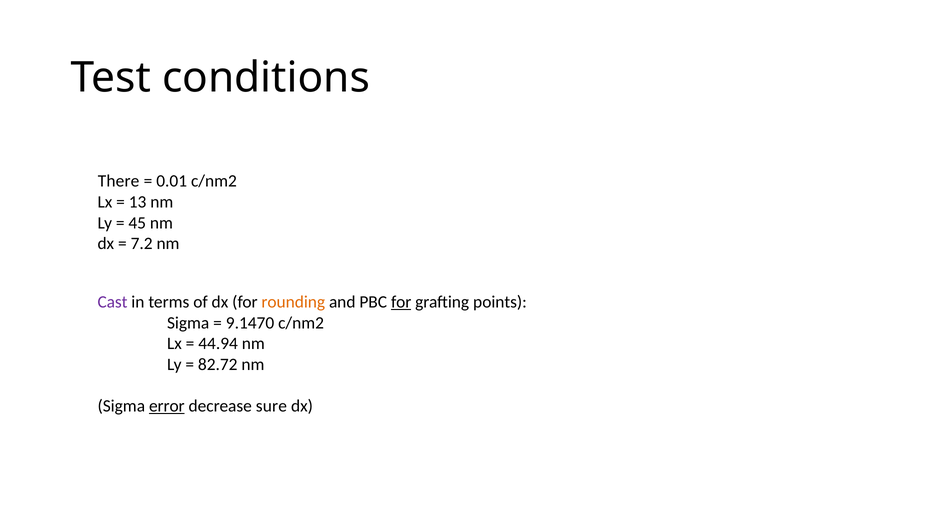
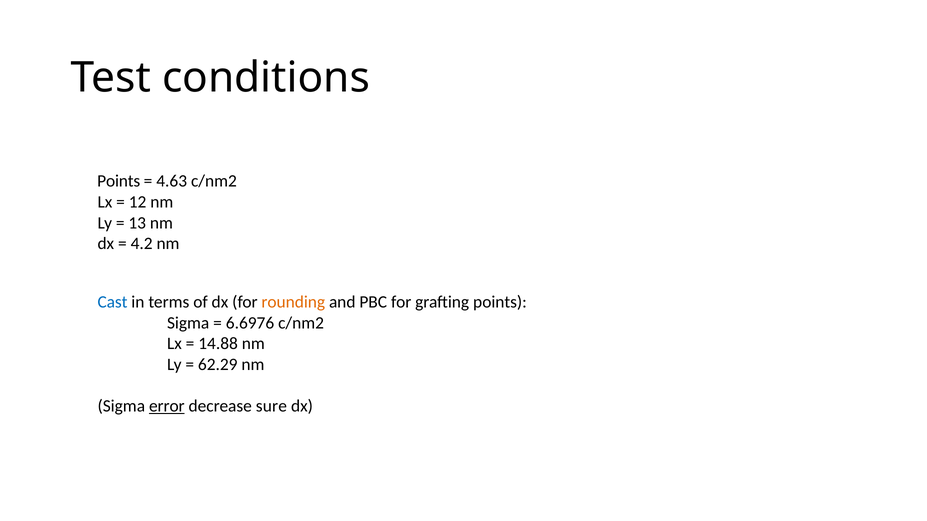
There: There -> Points (119, 181)
0.01: 0.01 -> 4.63 (172, 181)
13: 13 -> 12 (138, 202)
45: 45 -> 13 (137, 223)
7.2: 7.2 -> 4.2 (142, 244)
Cast colour: purple -> blue (113, 302)
for underline: present -> none (401, 302)
9.1470: 9.1470 -> 6.6976 (250, 323)
44.94: 44.94 -> 14.88 (218, 344)
82.72: 82.72 -> 62.29 (218, 365)
